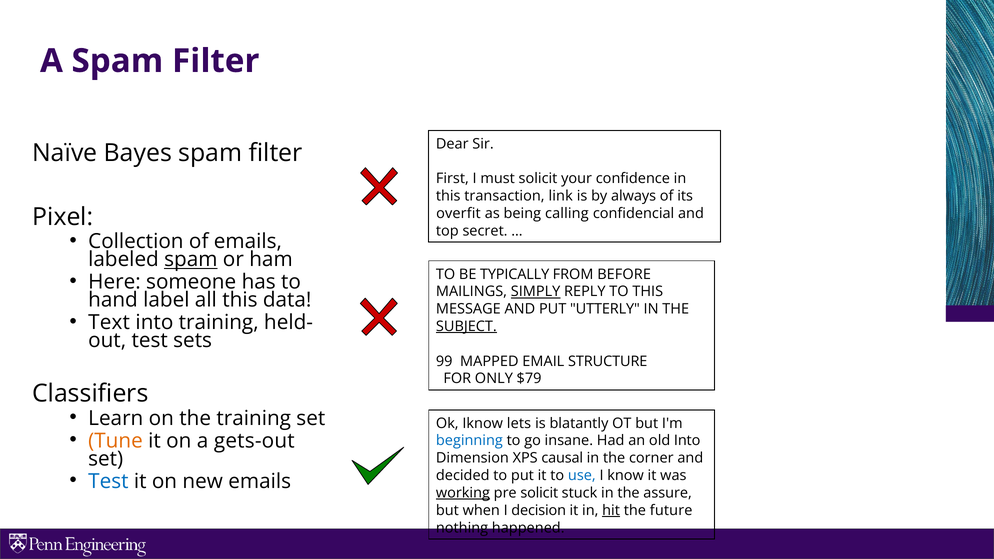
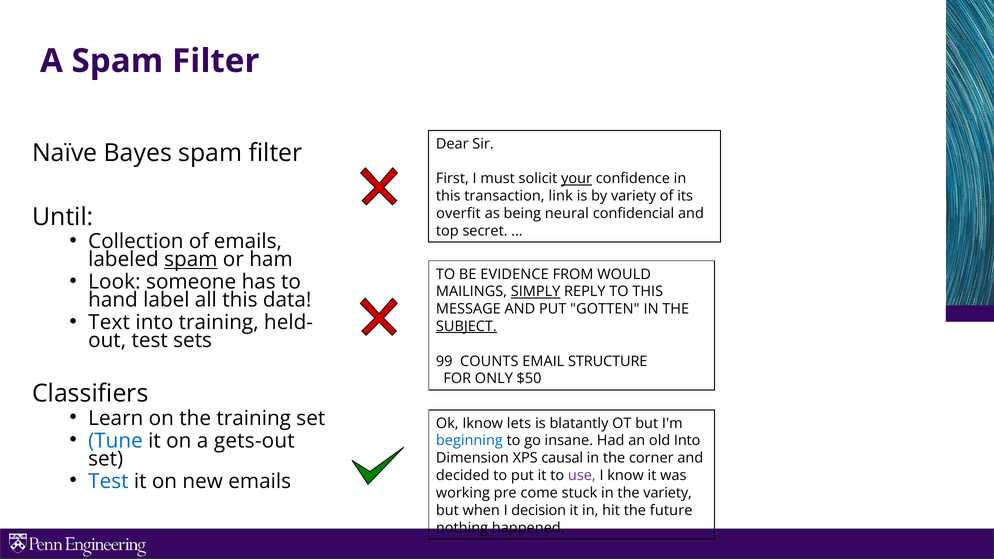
your underline: none -> present (577, 179)
by always: always -> variety (634, 196)
Pixel: Pixel -> Until (63, 217)
calling: calling -> neural (567, 213)
TYPICALLY: TYPICALLY -> EVIDENCE (514, 274)
BEFORE: BEFORE -> WOULD (624, 274)
Here: Here -> Look (114, 282)
UTTERLY: UTTERLY -> GOTTEN (605, 309)
MAPPED: MAPPED -> COUNTS (489, 361)
$79: $79 -> $50 (529, 379)
Tune colour: orange -> blue (116, 441)
use colour: blue -> purple (582, 476)
working underline: present -> none (463, 493)
pre solicit: solicit -> come (539, 493)
the assure: assure -> variety (668, 493)
hit underline: present -> none (611, 510)
